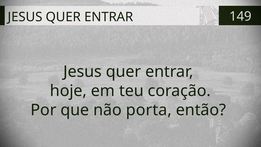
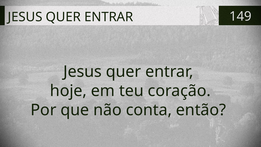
porta: porta -> conta (149, 110)
